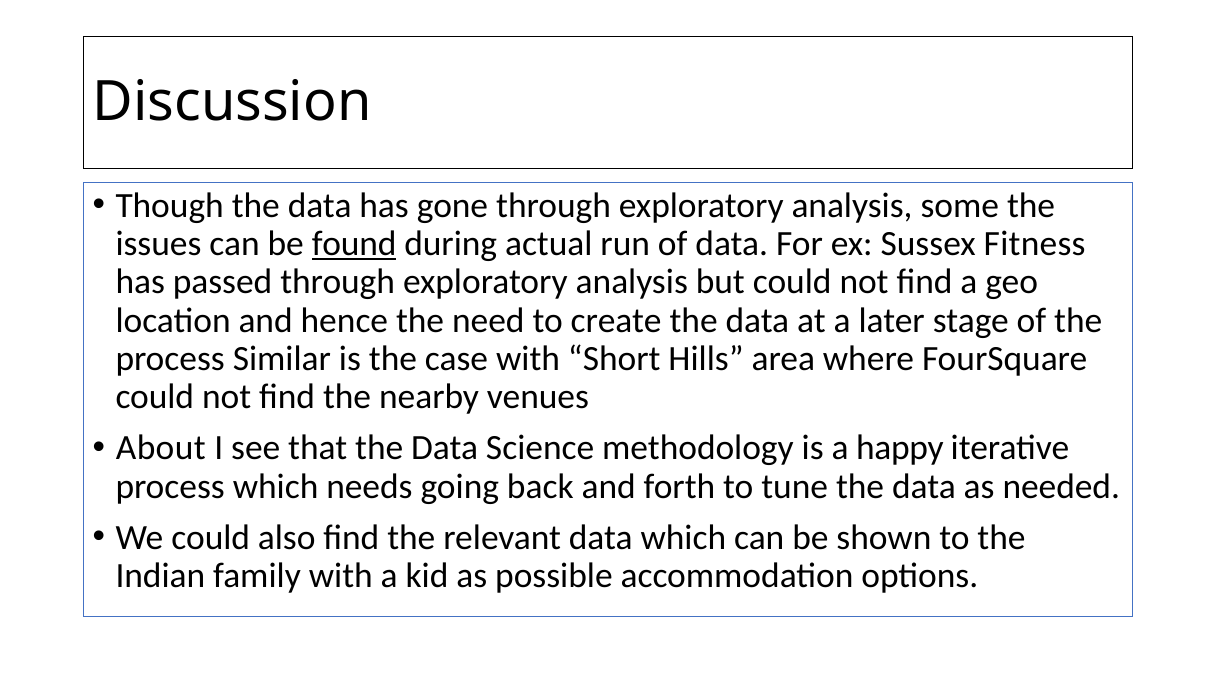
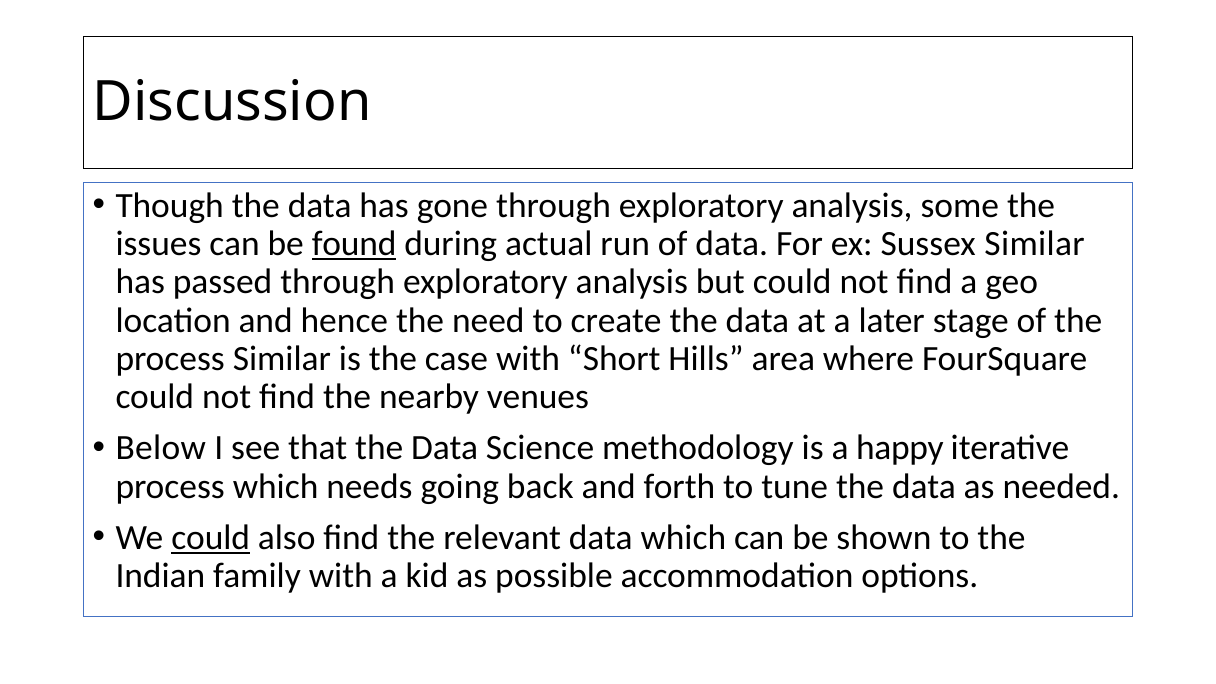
Sussex Fitness: Fitness -> Similar (1035, 244)
About: About -> Below (161, 448)
could underline: none -> present (211, 537)
